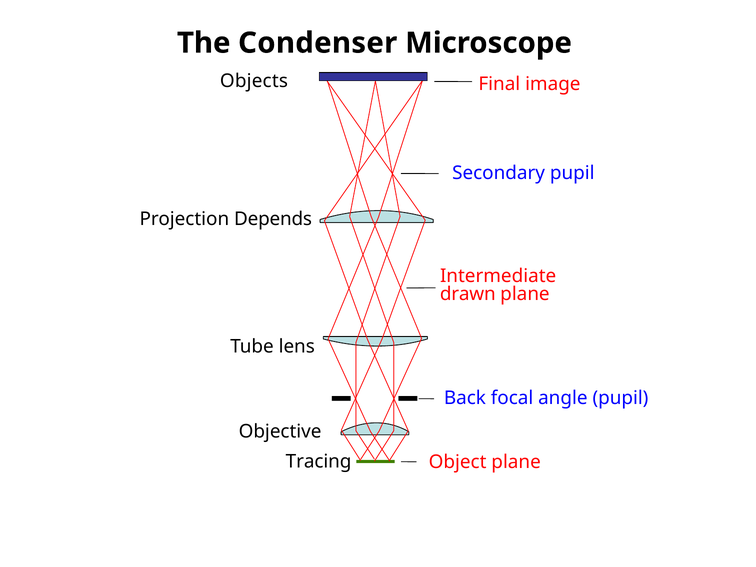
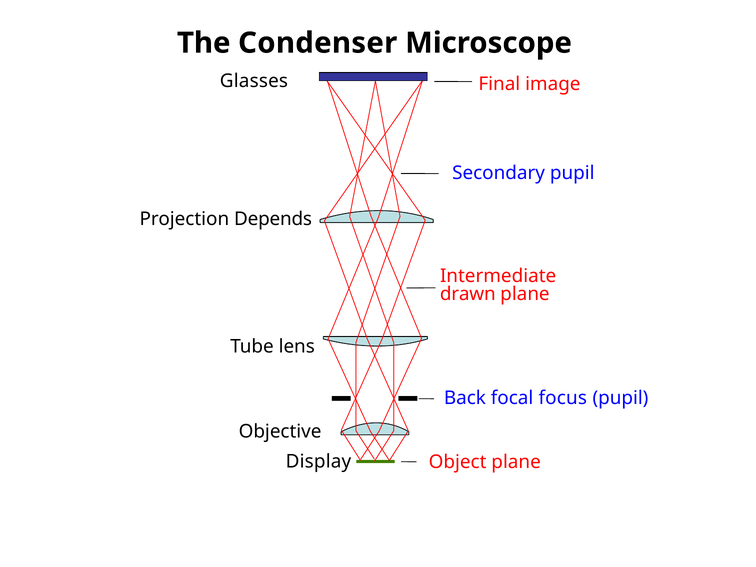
Objects: Objects -> Glasses (254, 81)
angle: angle -> focus (563, 398)
Tracing: Tracing -> Display (318, 461)
